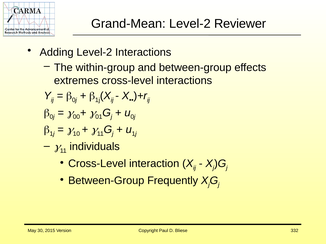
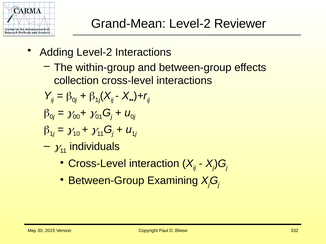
extremes: extremes -> collection (76, 81)
Frequently: Frequently -> Examining (173, 181)
